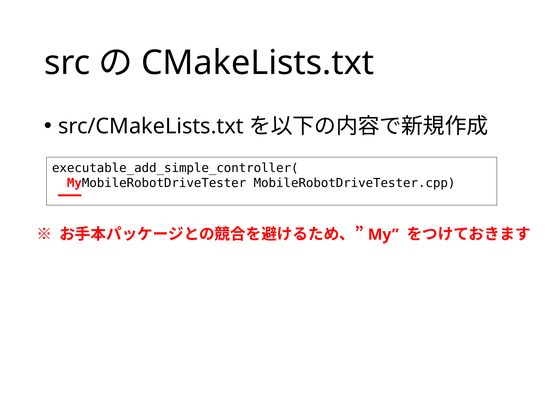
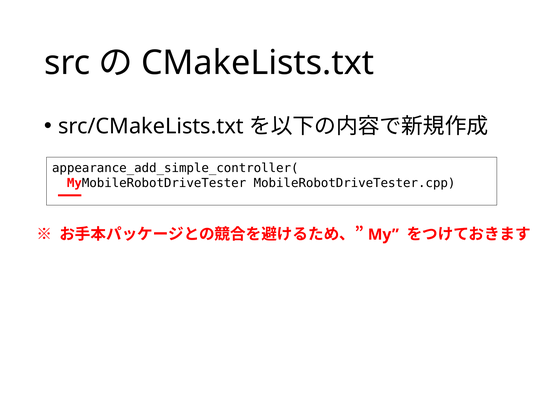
executable_add_simple_controller(: executable_add_simple_controller( -> appearance_add_simple_controller( (175, 168)
